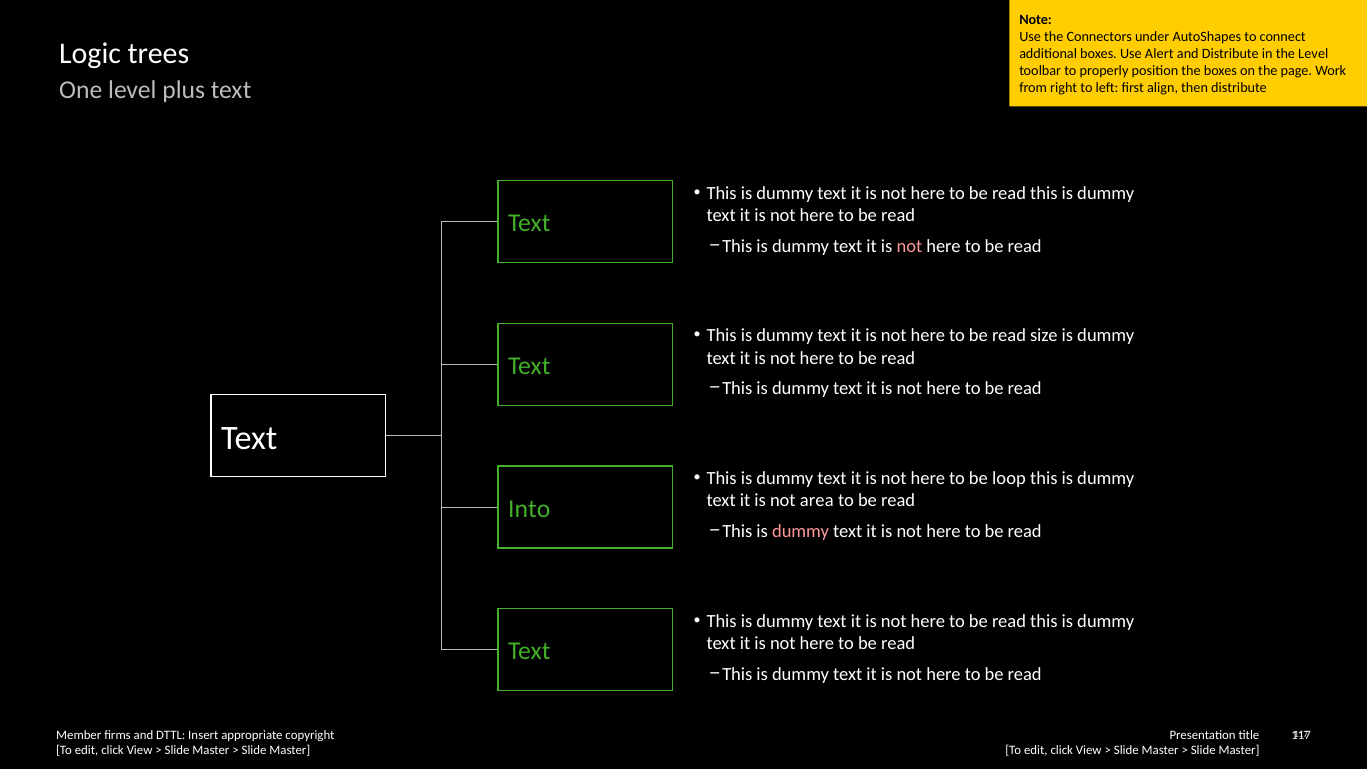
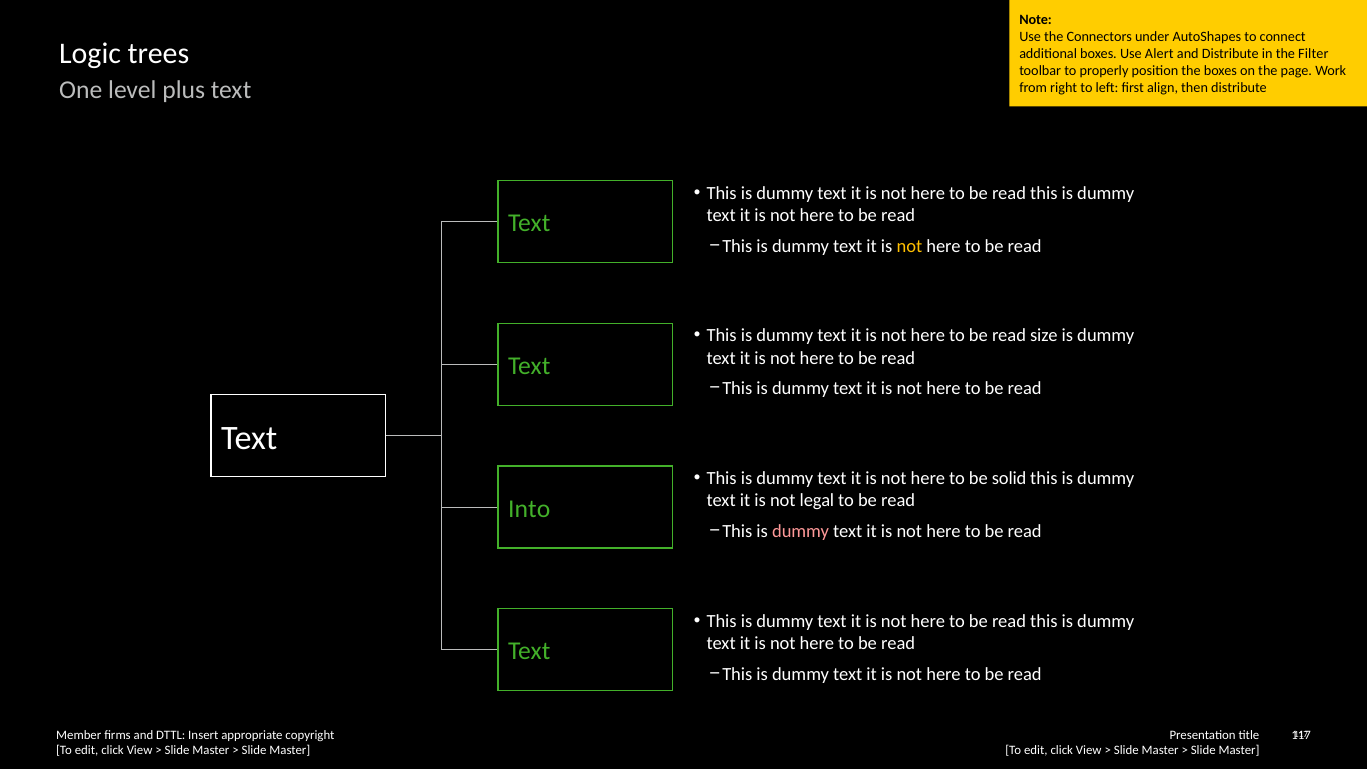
the Level: Level -> Filter (1313, 54)
not colour: pink -> yellow (909, 246)
loop: loop -> solid (1009, 478)
area: area -> legal (817, 501)
